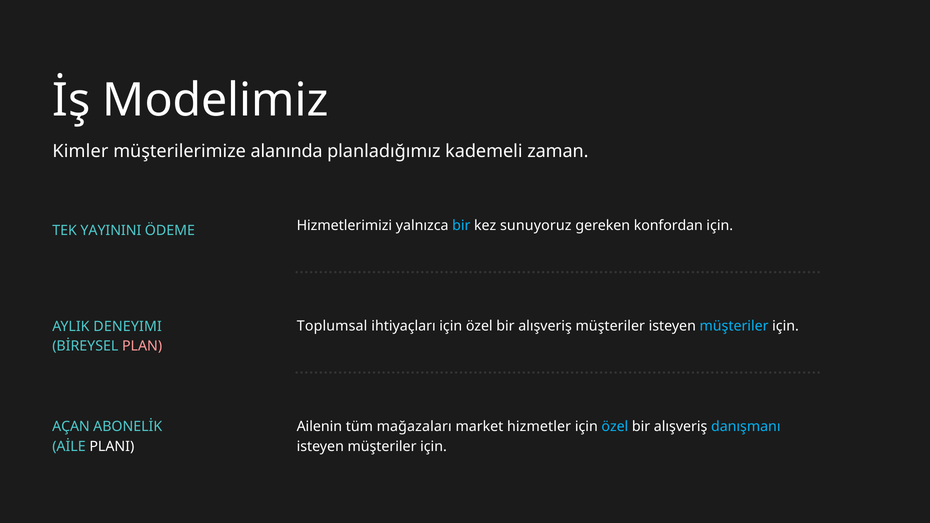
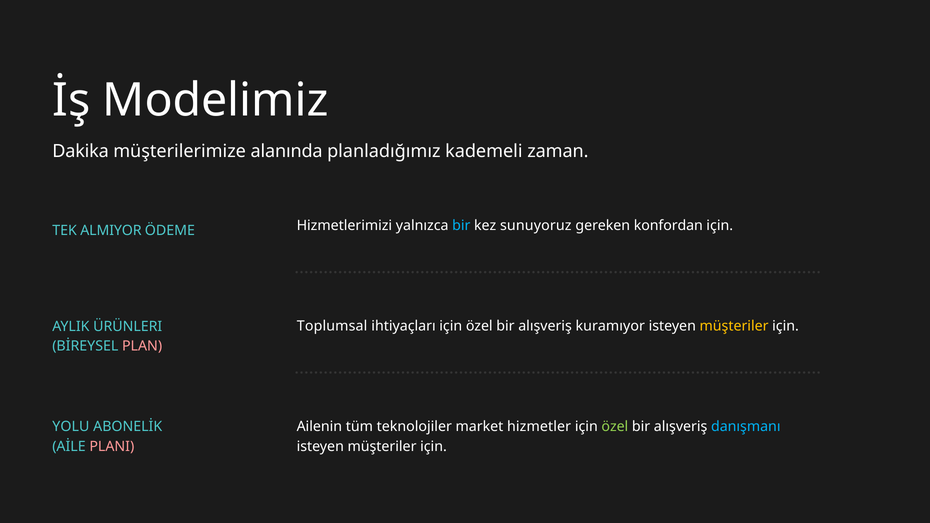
Kimler: Kimler -> Dakika (81, 151)
YAYININI: YAYININI -> ALMIYOR (111, 231)
alışveriş müşteriler: müşteriler -> kuramıyor (610, 326)
müşteriler colour: light blue -> yellow (734, 326)
DENEYIMI: DENEYIMI -> ÜRÜNLERI (128, 326)
mağazaları: mağazaları -> teknolojiler (414, 427)
özel colour: light blue -> light green (615, 427)
AÇAN: AÇAN -> YOLU (71, 427)
PLANI colour: white -> pink (112, 447)
